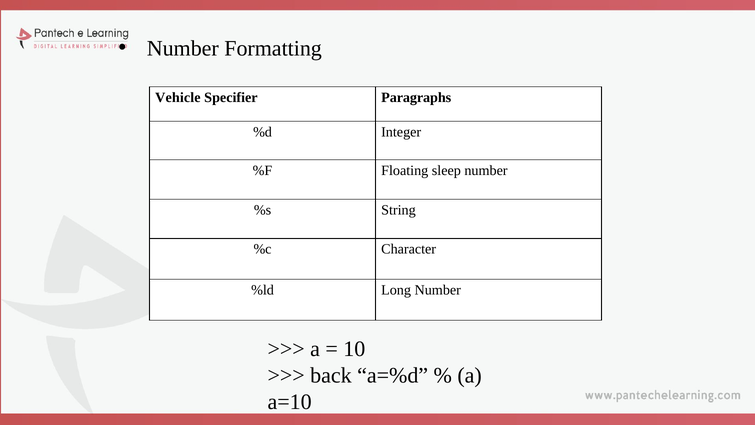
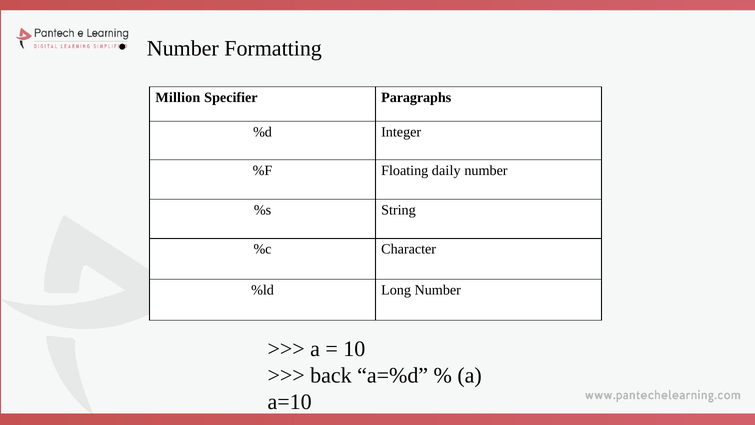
Vehicle: Vehicle -> Million (178, 98)
sleep: sleep -> daily (446, 170)
